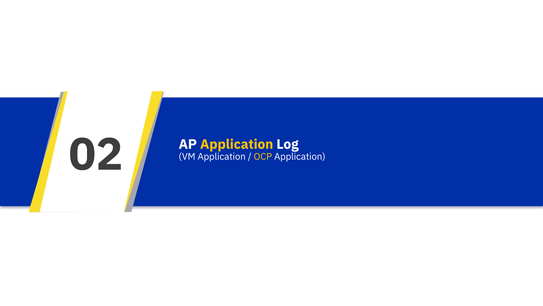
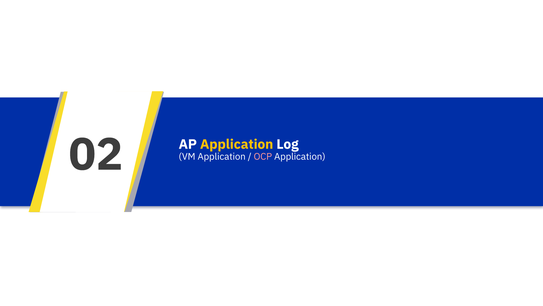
OCP colour: yellow -> pink (263, 156)
